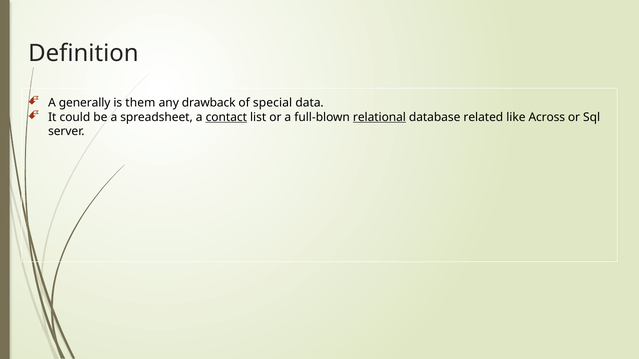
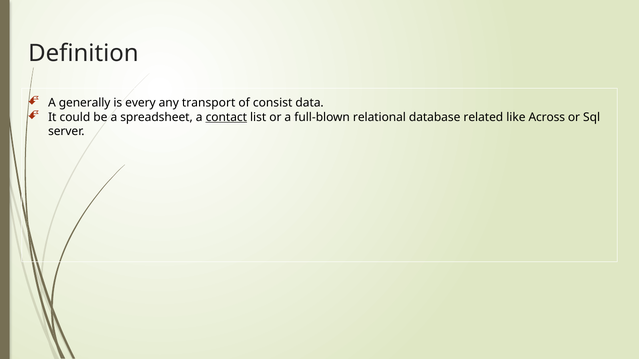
them: them -> every (140, 103)
drawback: drawback -> transport (209, 103)
special: special -> consist (273, 103)
relational underline: present -> none (379, 117)
